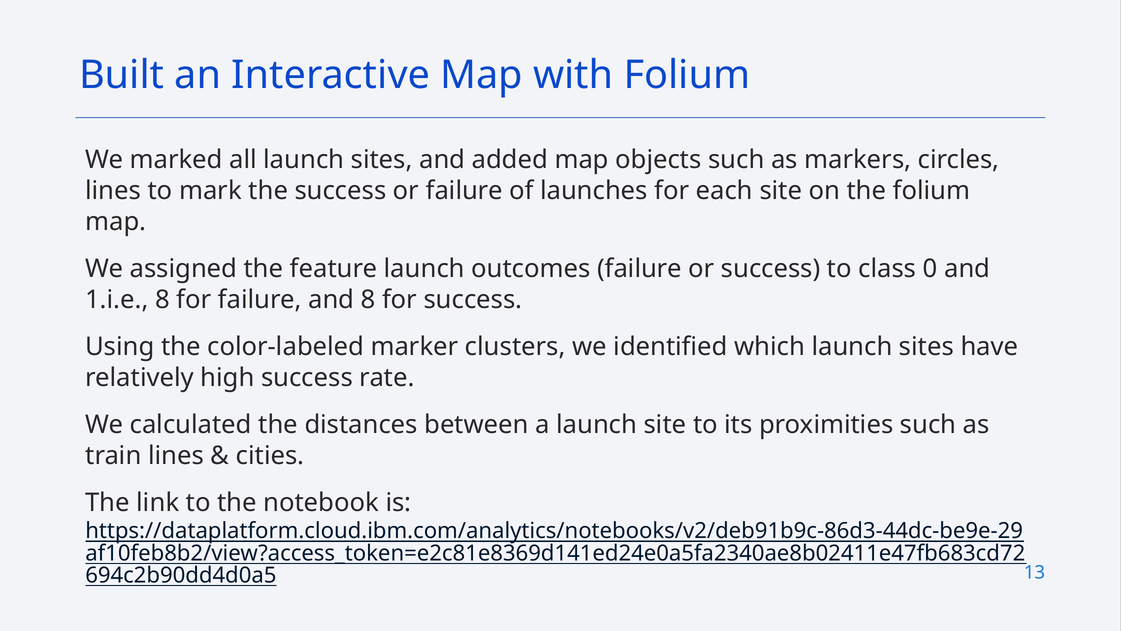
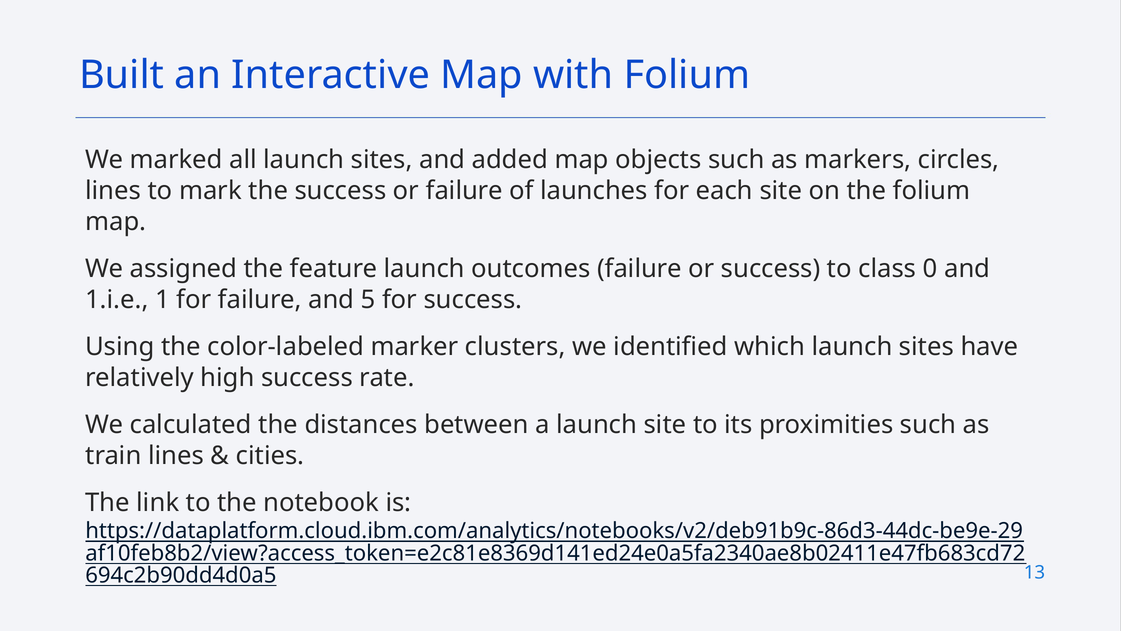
1.i.e 8: 8 -> 1 (162, 299)
and 8: 8 -> 5 (368, 299)
